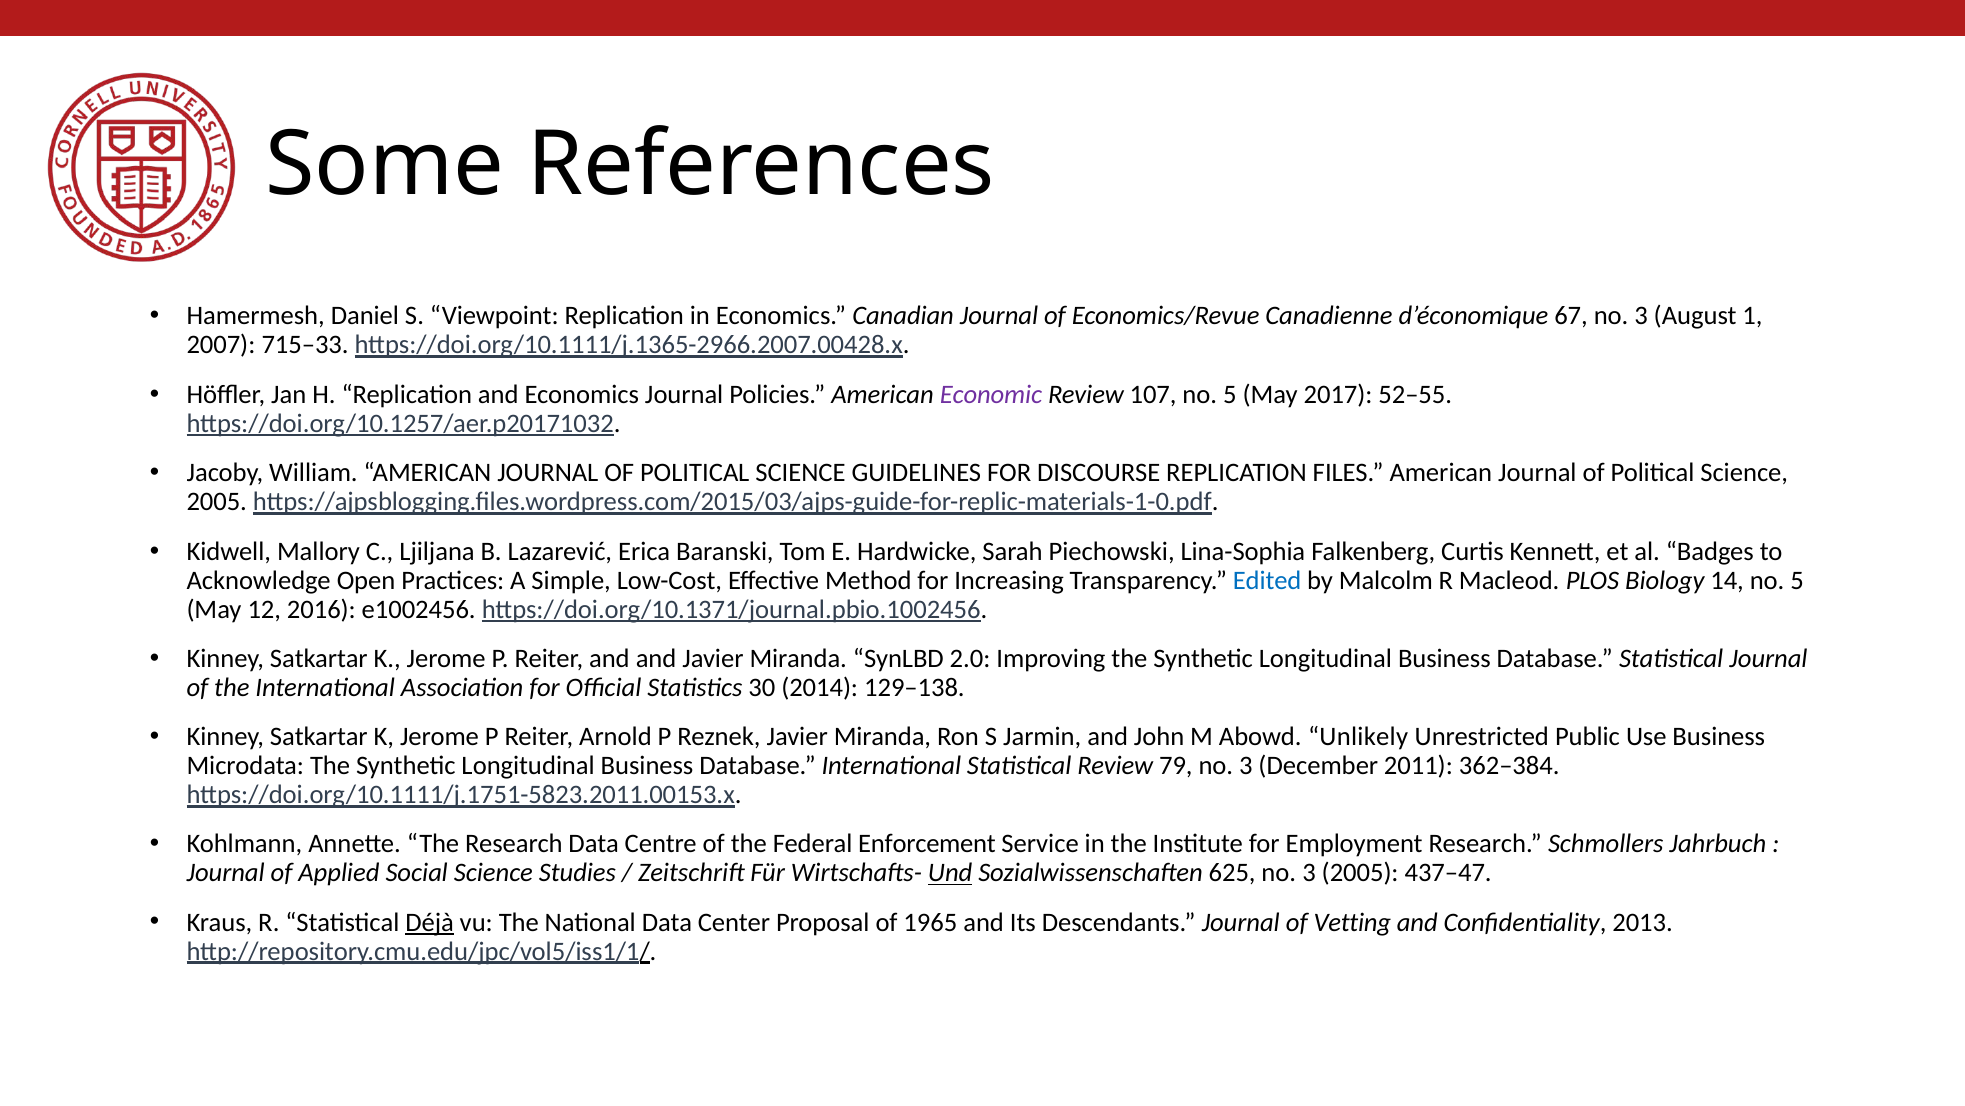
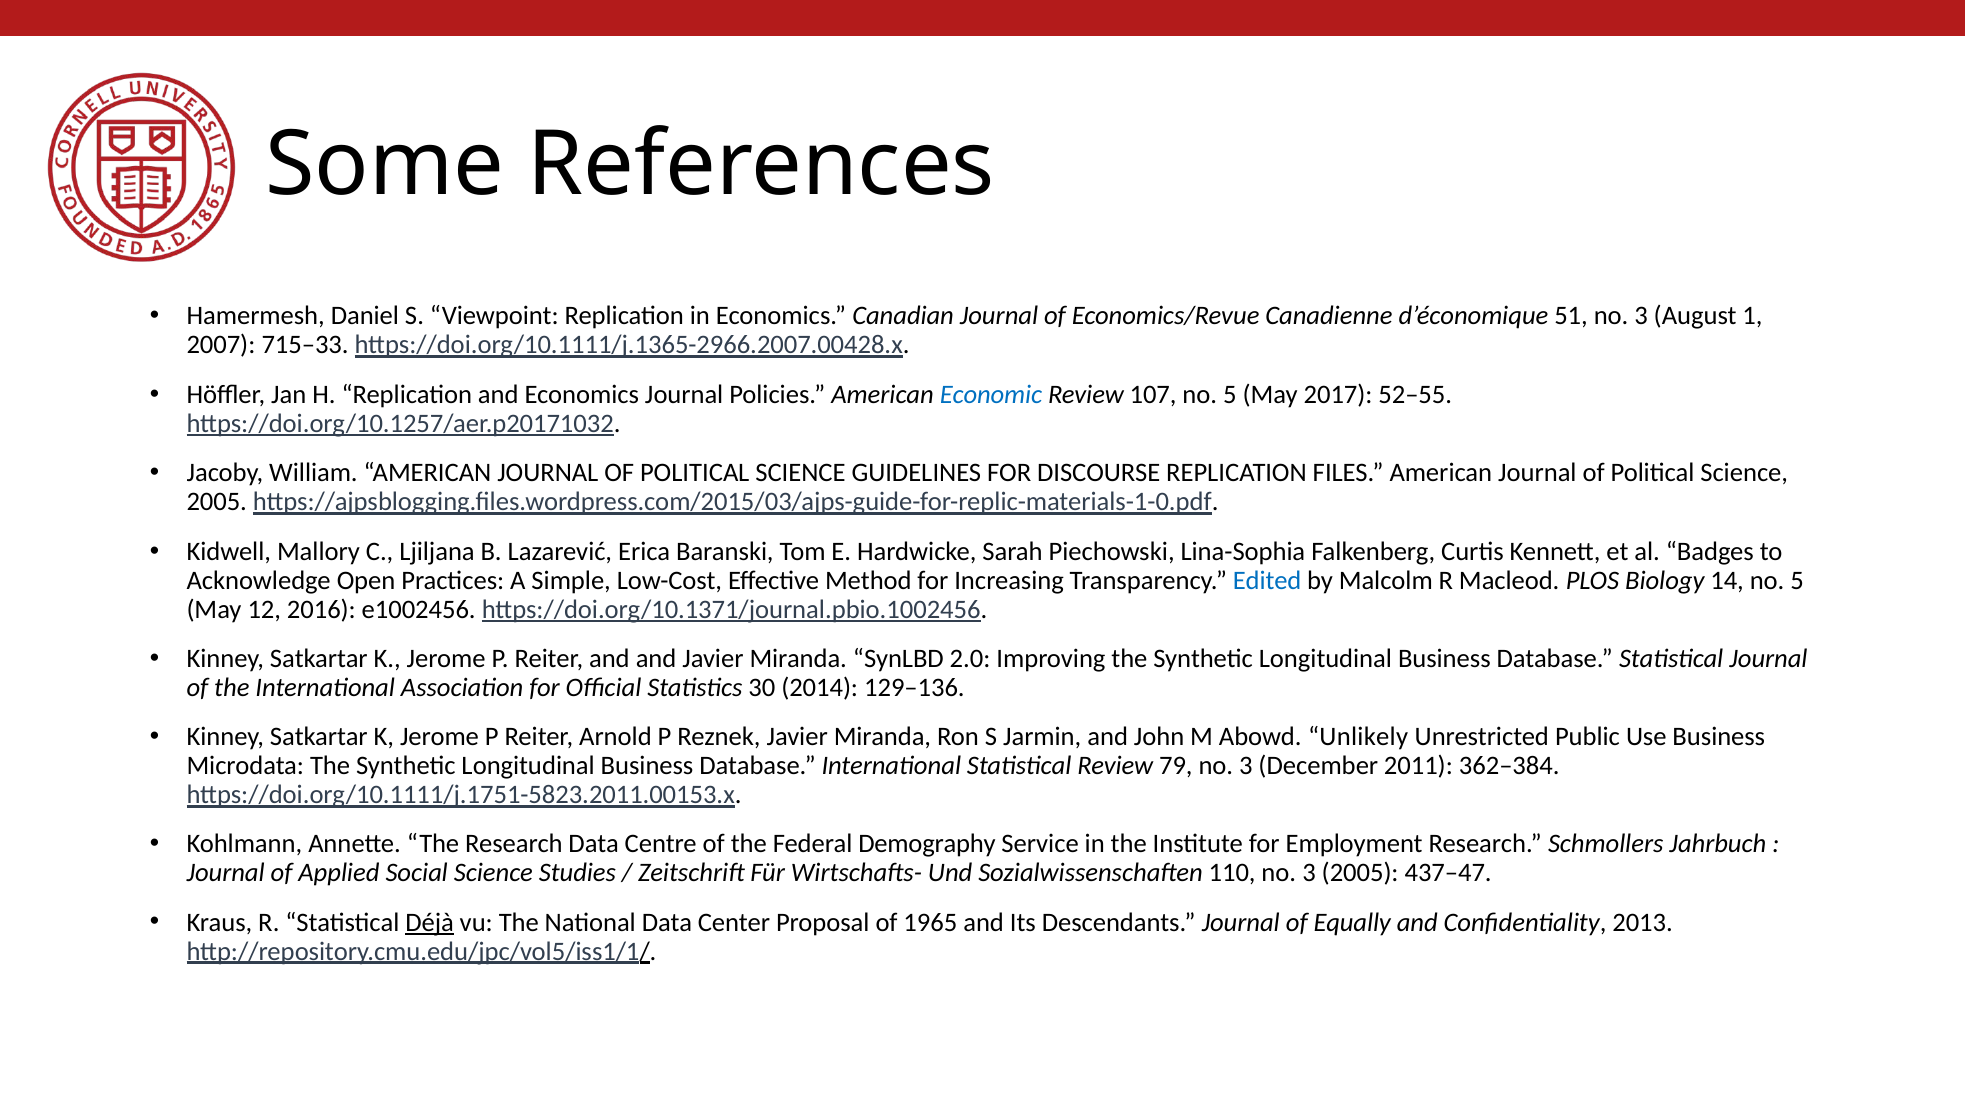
67: 67 -> 51 (1571, 316)
Economic colour: purple -> blue (991, 394)
129–138: 129–138 -> 129–136 (914, 687)
Enforcement: Enforcement -> Demography (927, 844)
Und underline: present -> none (950, 872)
625: 625 -> 110 (1232, 872)
Vetting: Vetting -> Equally (1352, 922)
